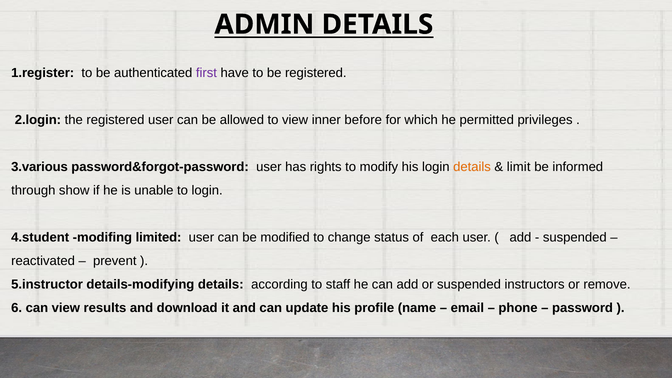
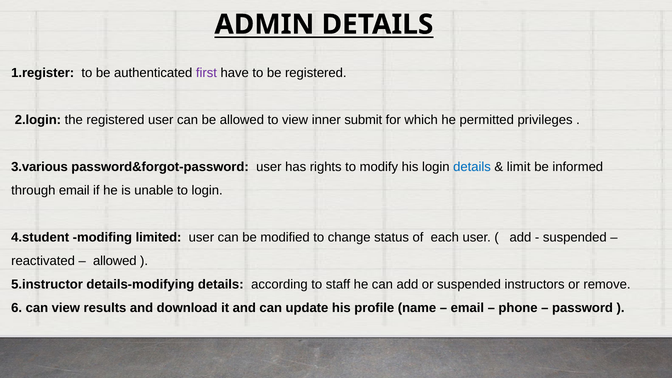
before: before -> submit (363, 120)
details colour: orange -> blue (472, 167)
through show: show -> email (74, 190)
prevent: prevent -> allowed (115, 261)
